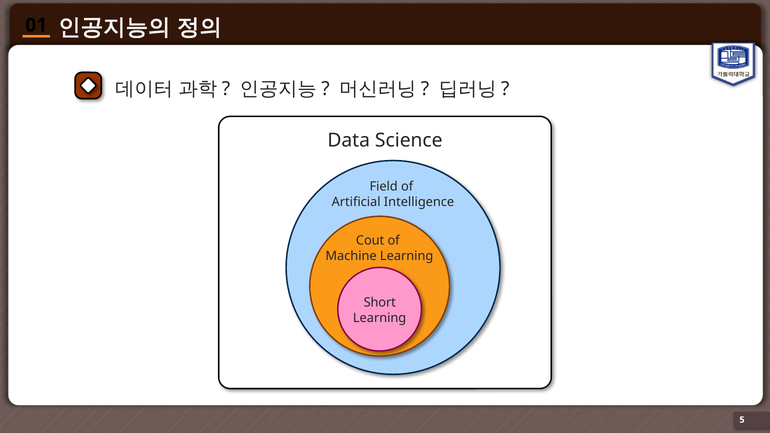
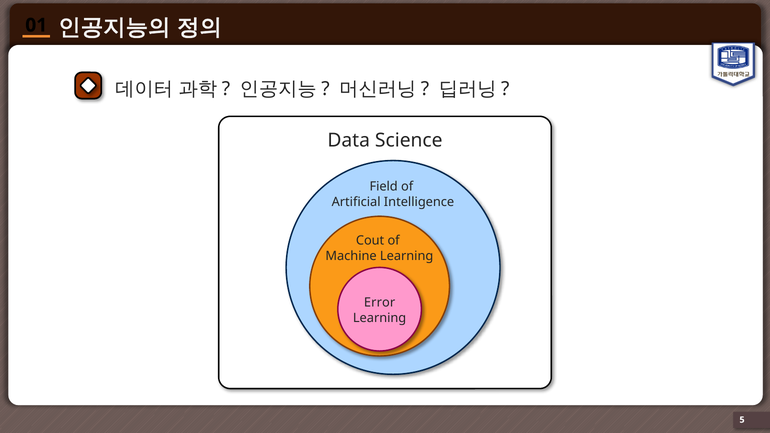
Short: Short -> Error (380, 302)
